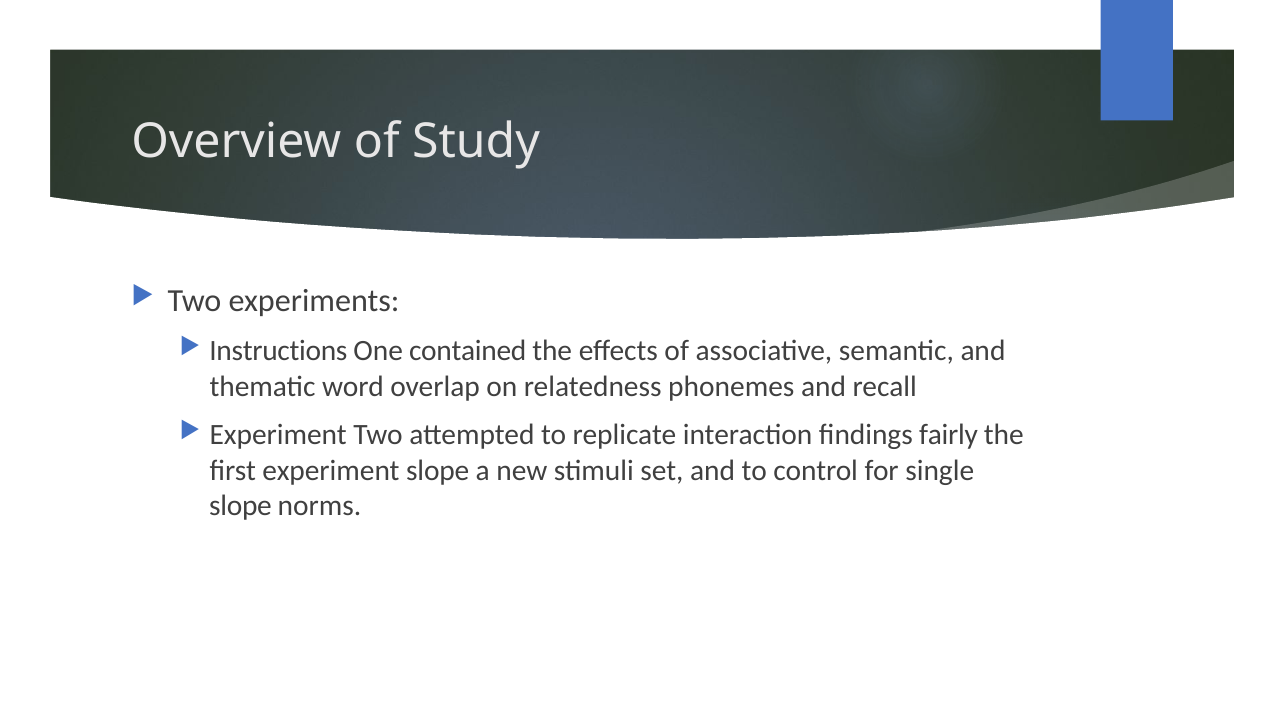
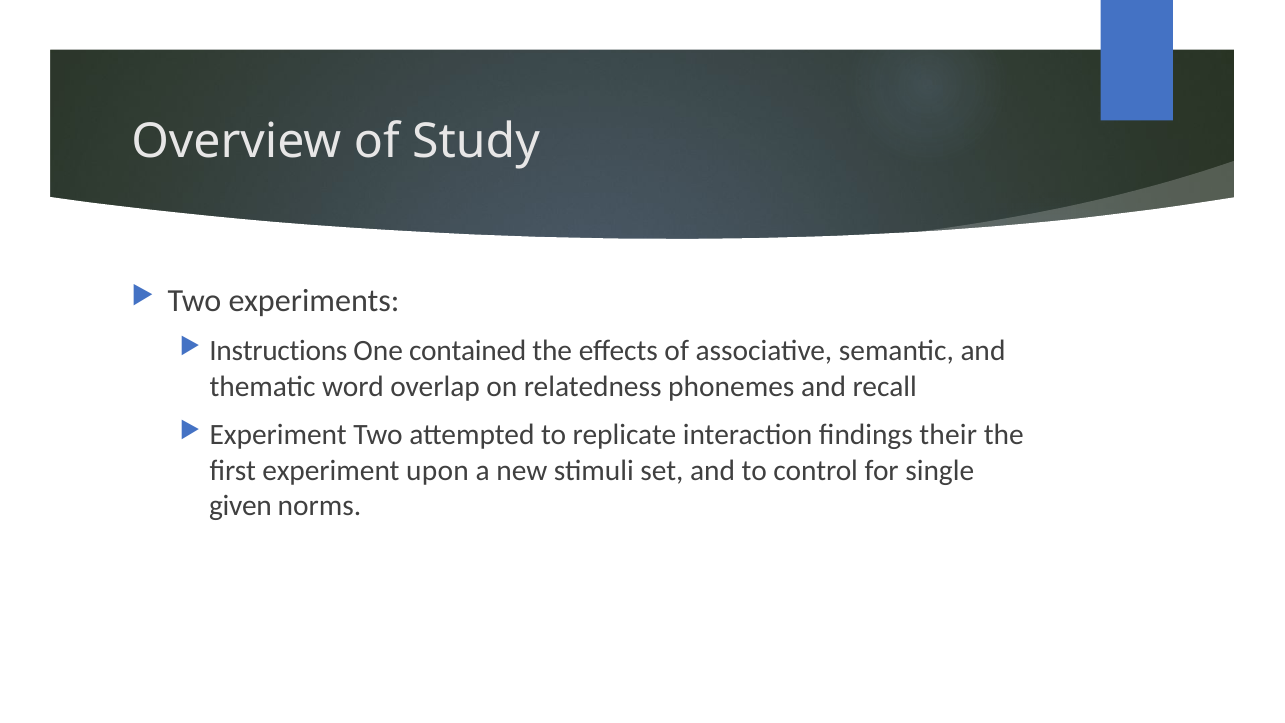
fairly: fairly -> their (948, 435)
experiment slope: slope -> upon (437, 470)
slope: slope -> given (241, 506)
